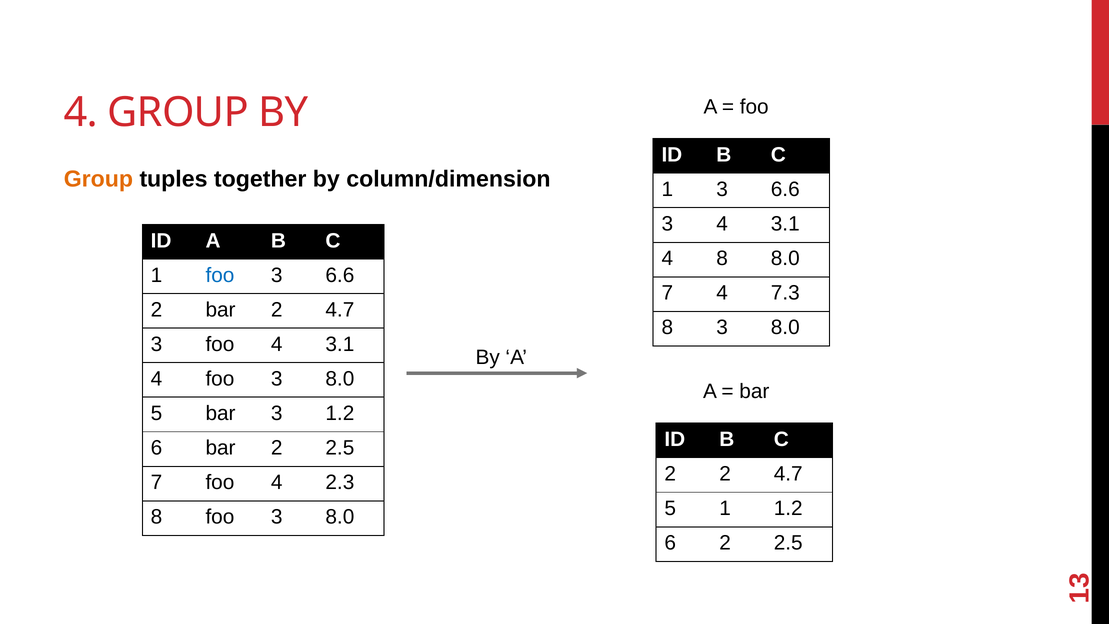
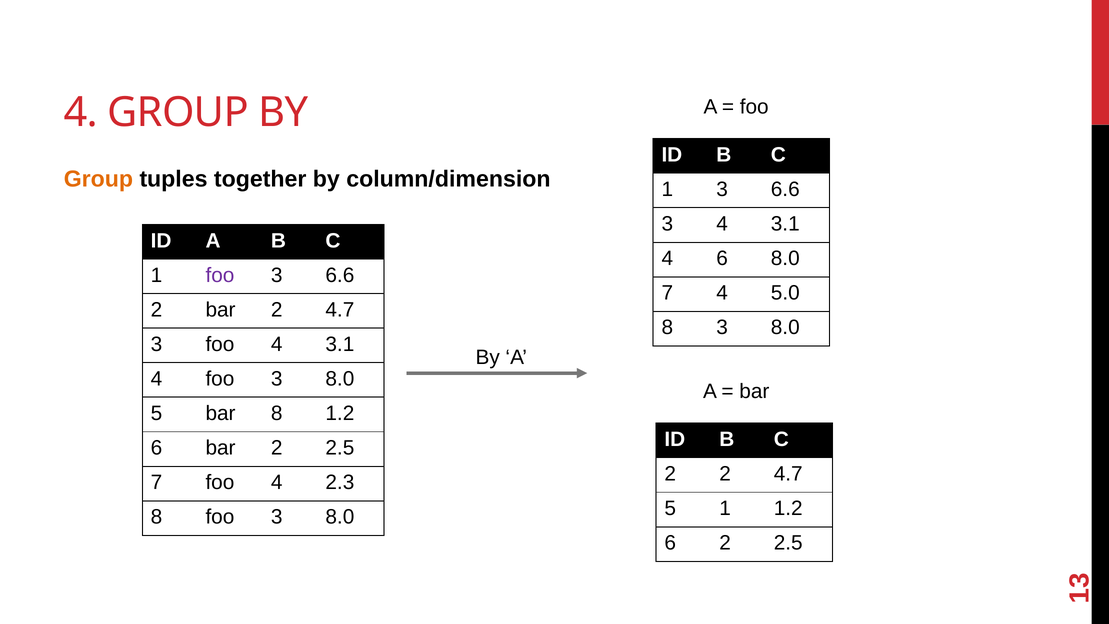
4 8: 8 -> 6 (722, 258)
foo colour: blue -> purple (220, 275)
7.3: 7.3 -> 5.0 (785, 293)
bar 3: 3 -> 8 (277, 413)
